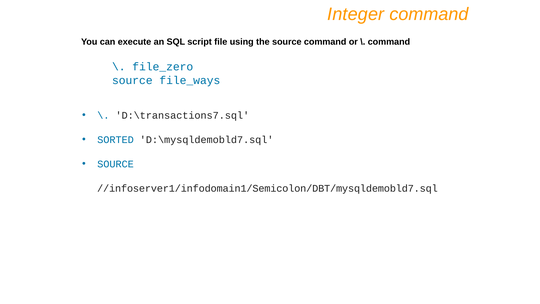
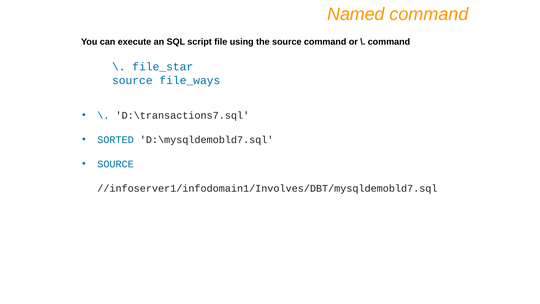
Integer: Integer -> Named (356, 14)
file_zero: file_zero -> file_star (163, 67)
//infoserver1/infodomain1/Semicolon/DBT/mysqldemobld7.sql: //infoserver1/infodomain1/Semicolon/DBT/mysqldemobld7.sql -> //infoserver1/infodomain1/Involves/DBT/mysqldemobld7.sql (267, 188)
